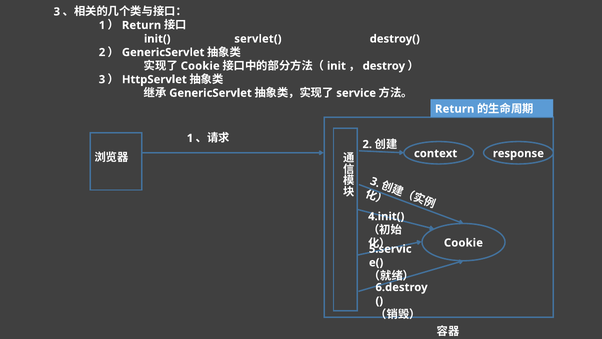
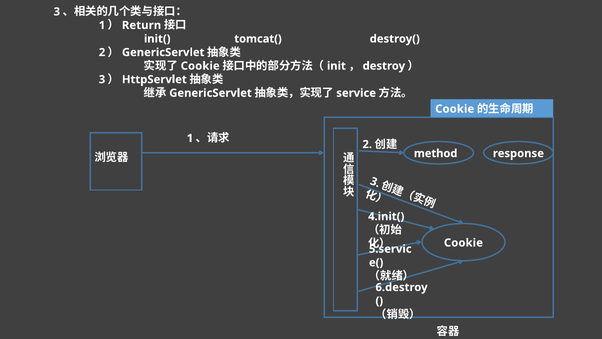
servlet(: servlet( -> tomcat( (258, 39)
Return: Return -> Cookie (455, 109)
context: context -> method (436, 153)
